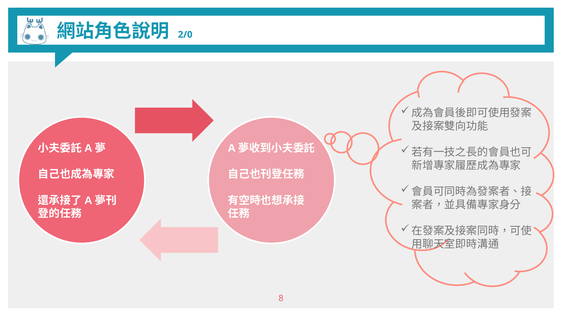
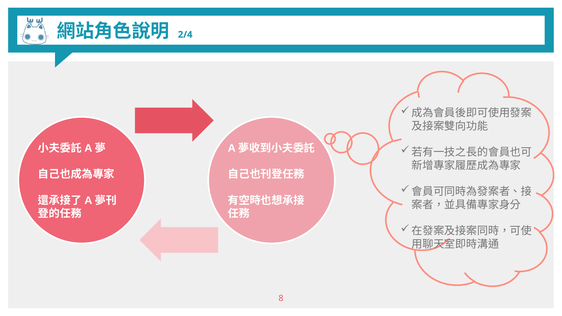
2/0: 2/0 -> 2/4 (185, 35)
